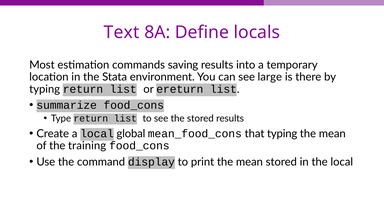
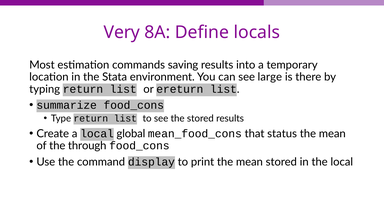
Text: Text -> Very (122, 32)
that typing: typing -> status (282, 134)
training: training -> through (87, 146)
